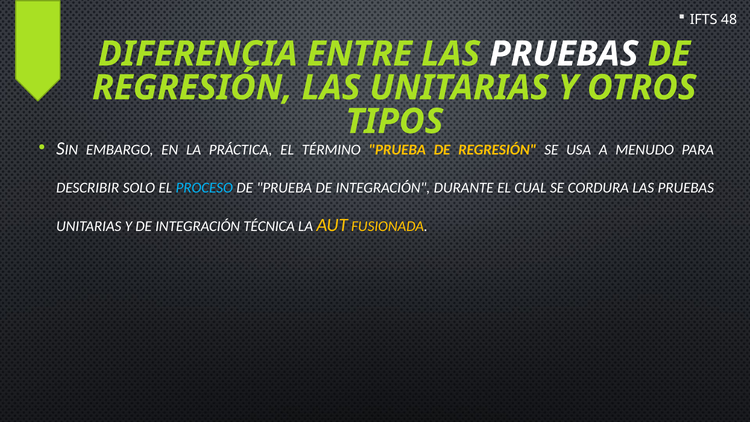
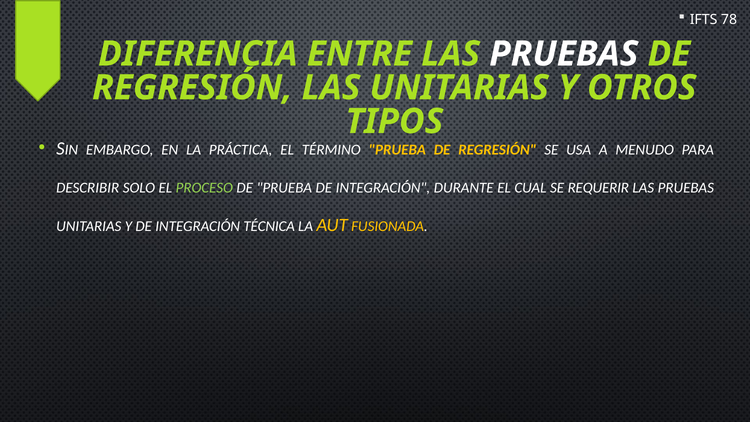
48: 48 -> 78 (729, 19)
PROCESO colour: light blue -> light green (204, 188)
CORDURA: CORDURA -> REQUERIR (598, 188)
